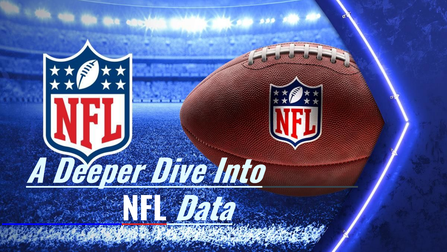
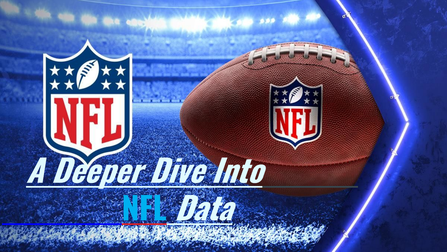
NFL colour: white -> light blue (144, 210)
